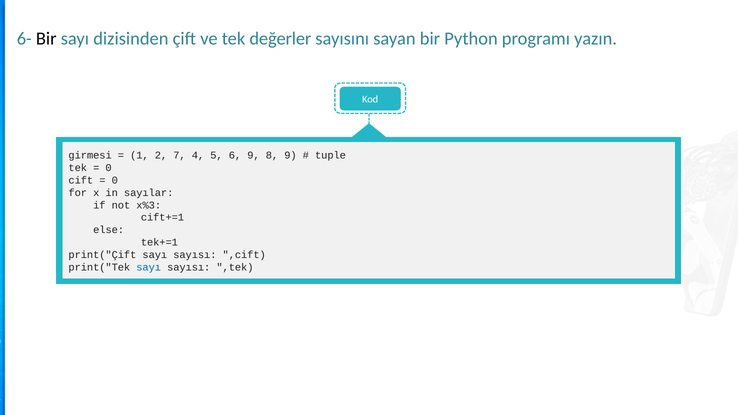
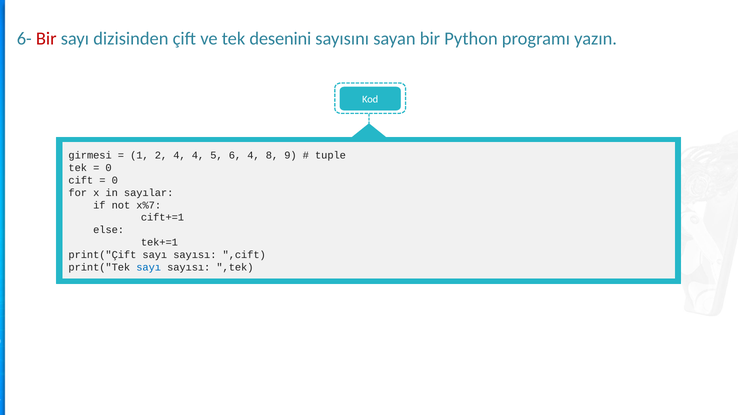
Bir colour: black -> red (46, 39)
değerler: değerler -> desenini (280, 39)
2 7: 7 -> 4 (180, 155)
6 9: 9 -> 4 (253, 155)
x%3: x%3 -> x%7 (149, 205)
